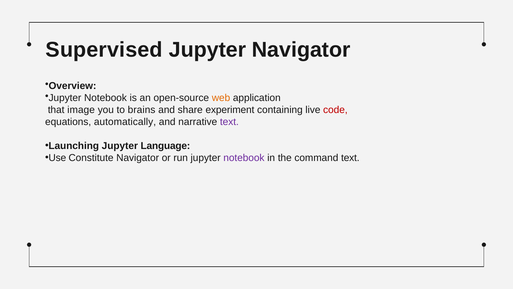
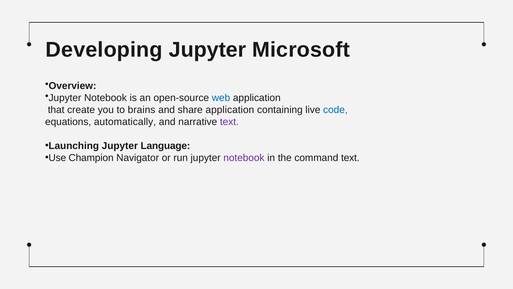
Supervised: Supervised -> Developing (104, 50)
Jupyter Navigator: Navigator -> Microsoft (301, 50)
web colour: orange -> blue (221, 98)
image: image -> create (81, 110)
share experiment: experiment -> application (230, 110)
code colour: red -> blue (335, 110)
Constitute: Constitute -> Champion (91, 158)
